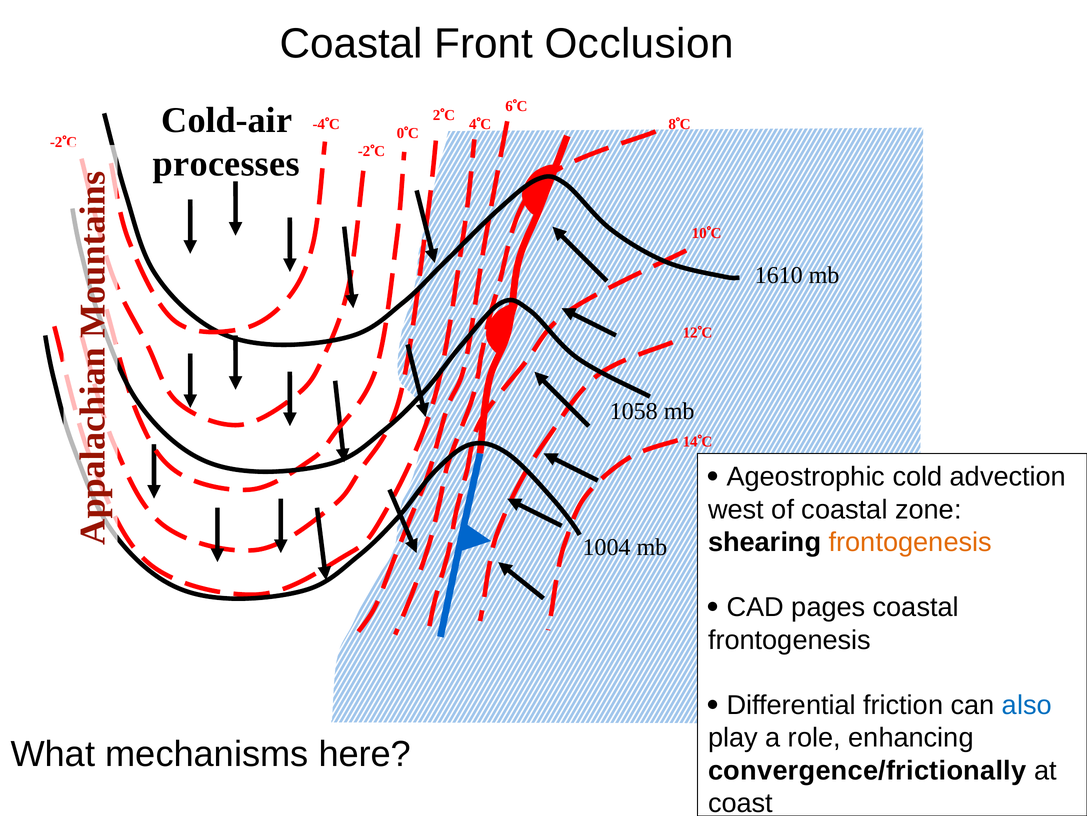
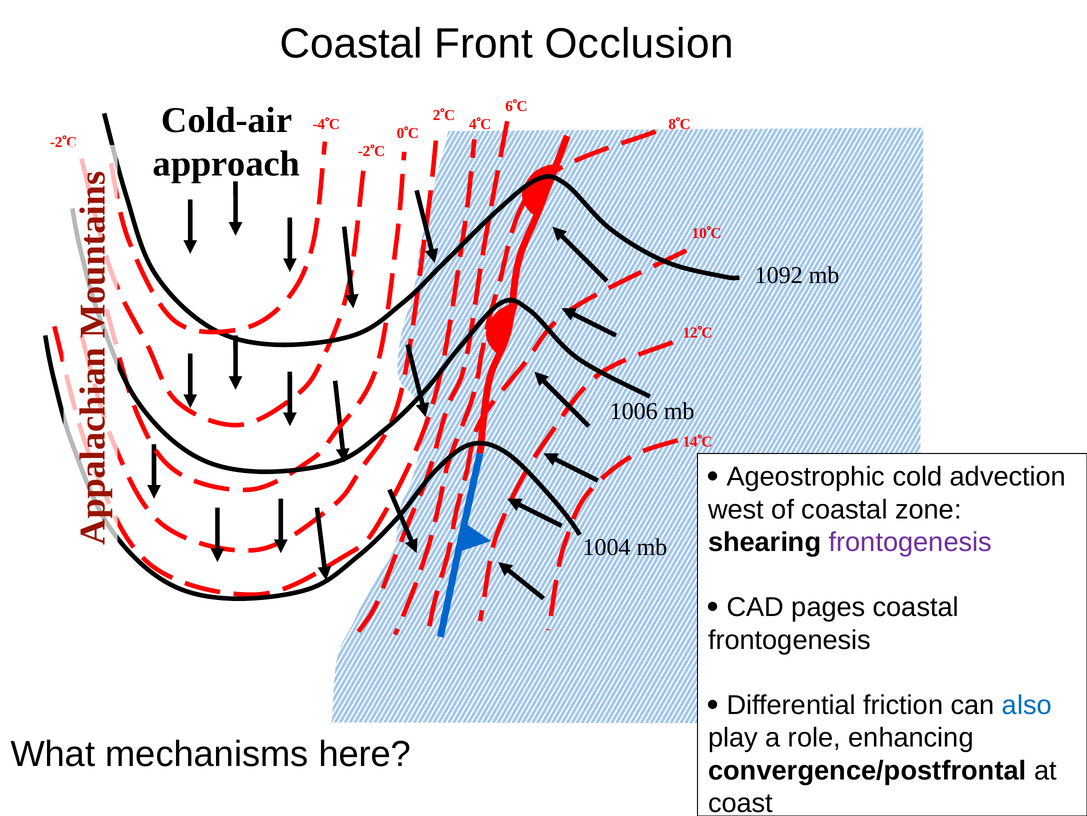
processes: processes -> approach (226, 164)
1610: 1610 -> 1092 (779, 275)
1058: 1058 -> 1006 (634, 411)
frontogenesis colour: orange -> purple (910, 542)
convergence/frictionally: convergence/frictionally -> convergence/postfrontal (867, 770)
